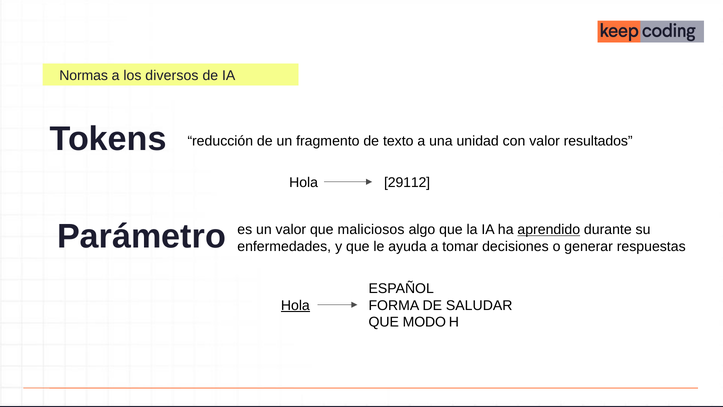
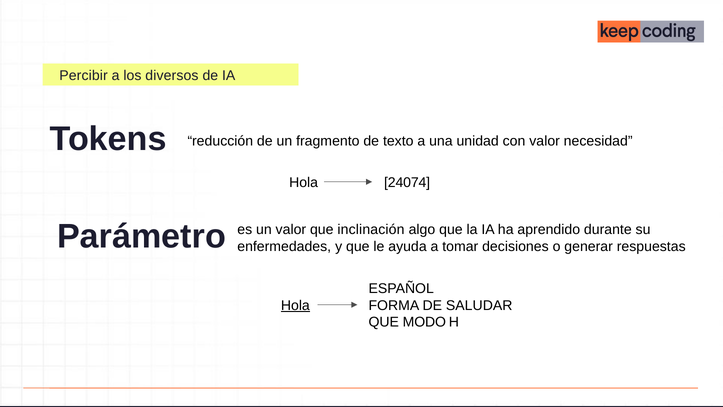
Normas: Normas -> Percibir (84, 75)
resultados: resultados -> necesidad (598, 141)
29112: 29112 -> 24074 (407, 182)
maliciosos: maliciosos -> inclinación (371, 230)
aprendido underline: present -> none (549, 230)
